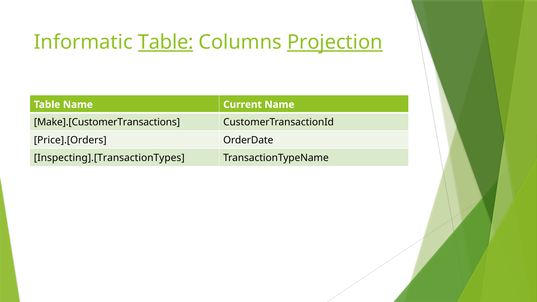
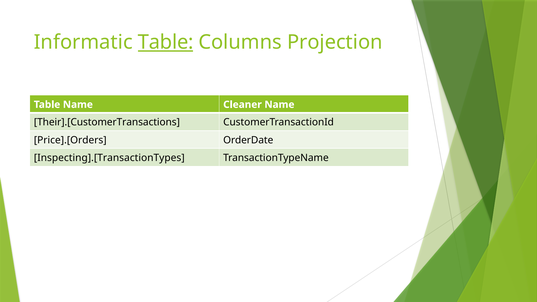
Projection underline: present -> none (335, 42)
Current: Current -> Cleaner (242, 105)
Make].[CustomerTransactions: Make].[CustomerTransactions -> Their].[CustomerTransactions (107, 122)
